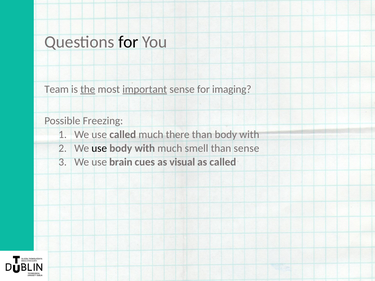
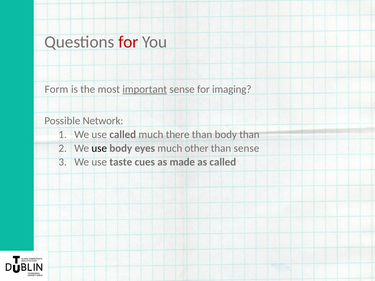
for colour: black -> red (128, 42)
Team: Team -> Form (56, 89)
the underline: present -> none (88, 89)
Freezing: Freezing -> Network (103, 121)
than body with: with -> than (249, 135)
with: with -> eyes (145, 148)
smell: smell -> other (197, 148)
brain: brain -> taste (121, 162)
visual: visual -> made (182, 162)
